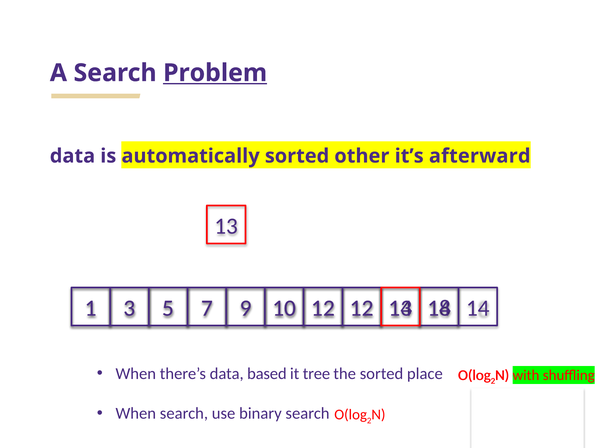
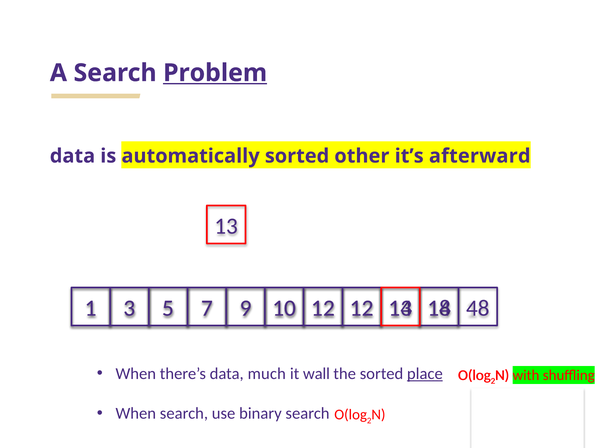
14: 14 -> 48 (478, 309)
based: based -> much (267, 374)
tree: tree -> wall (316, 374)
place underline: none -> present (425, 374)
